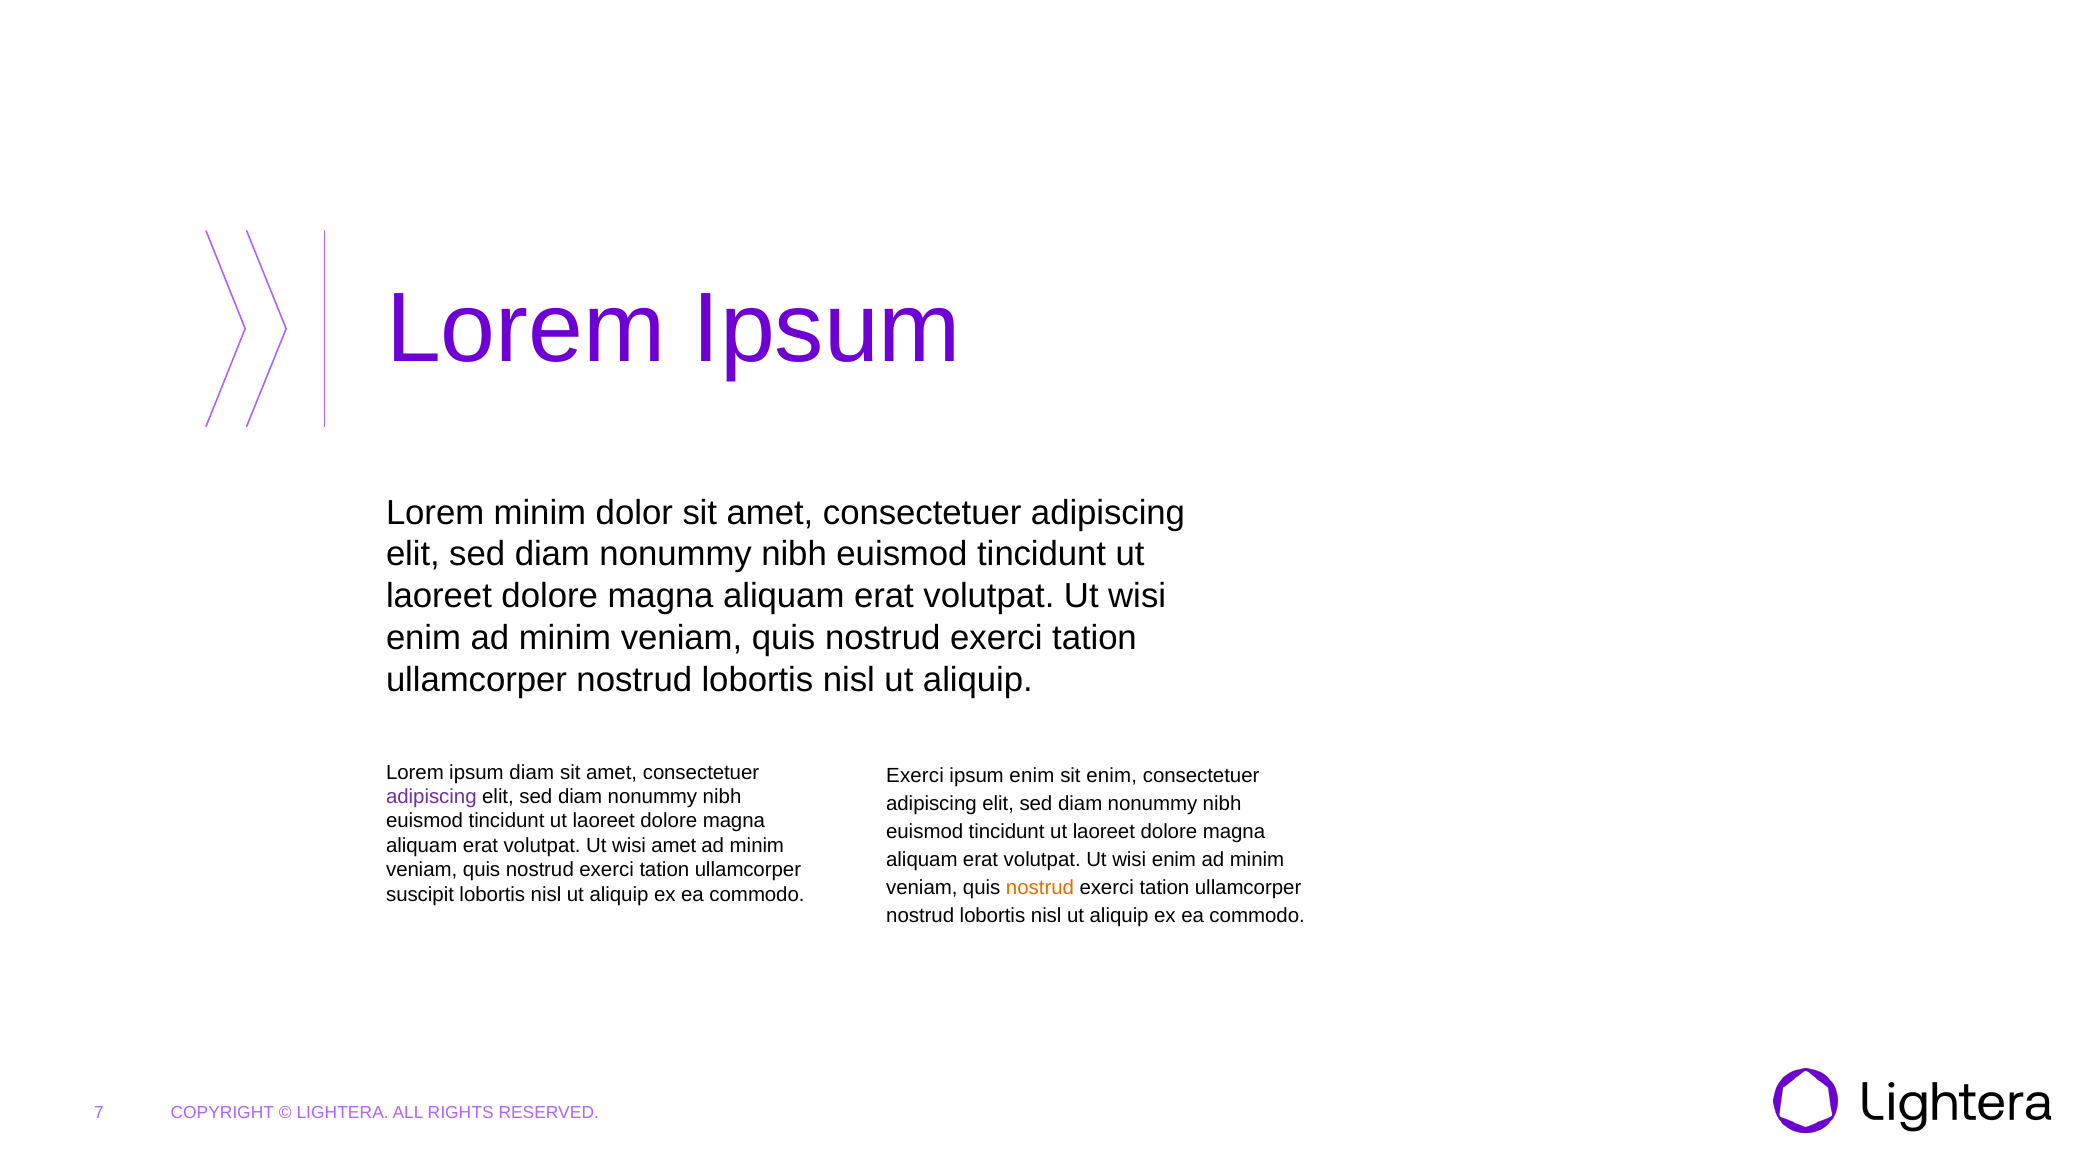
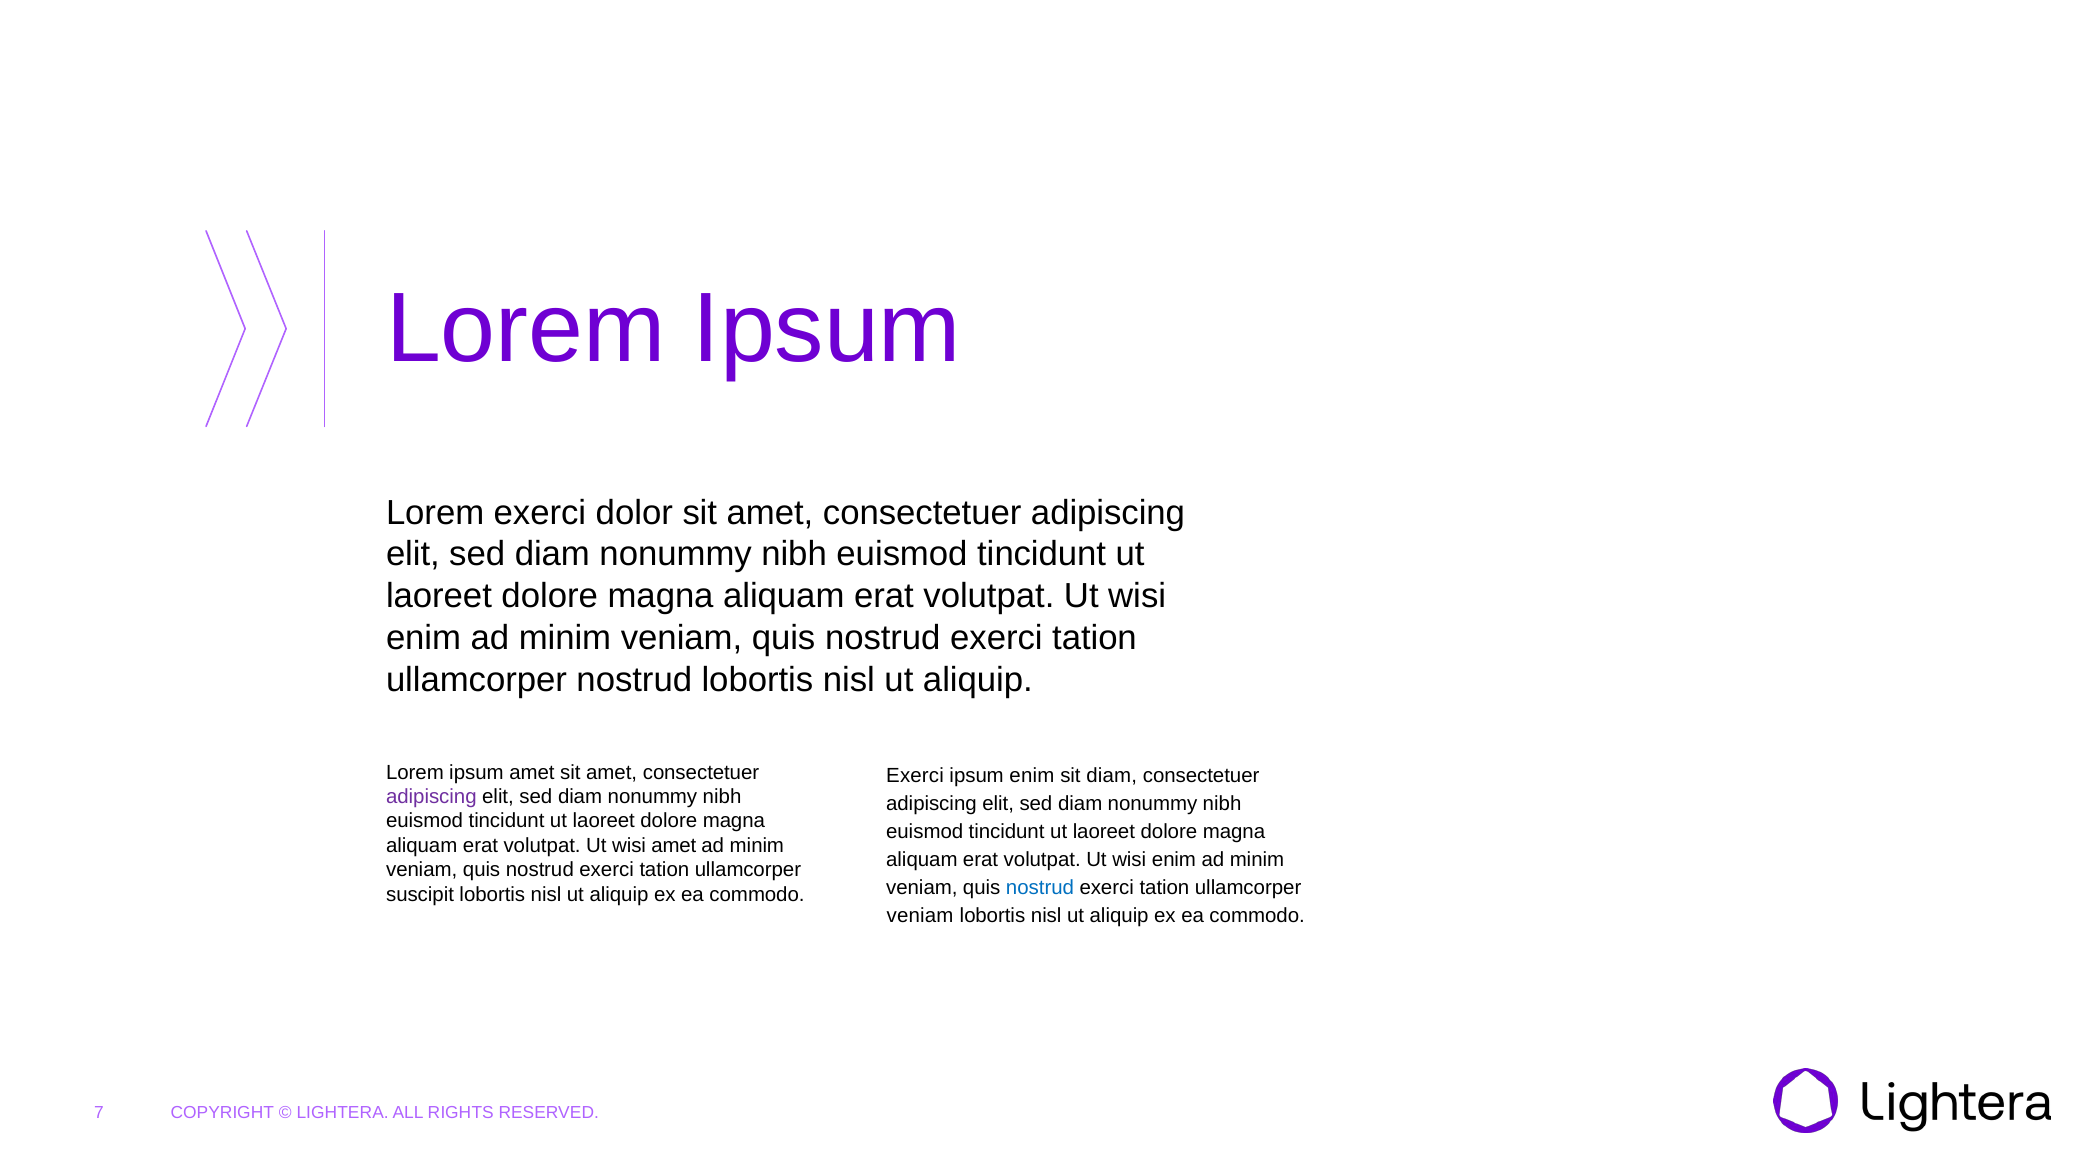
Lorem minim: minim -> exerci (540, 513)
ipsum diam: diam -> amet (532, 772)
sit enim: enim -> diam (1112, 776)
nostrud colour: orange -> blue (1040, 888)
nostrud: nostrud -> veniam (920, 916)
